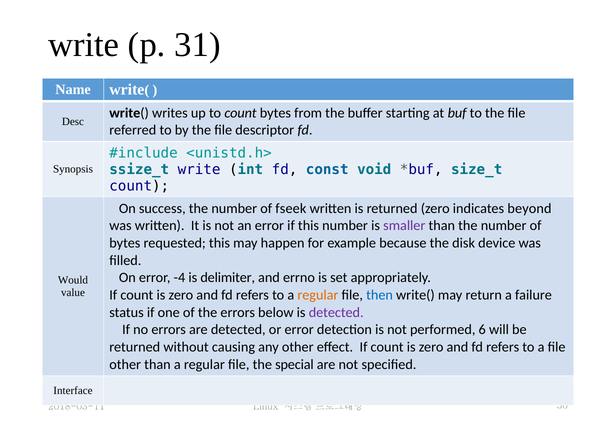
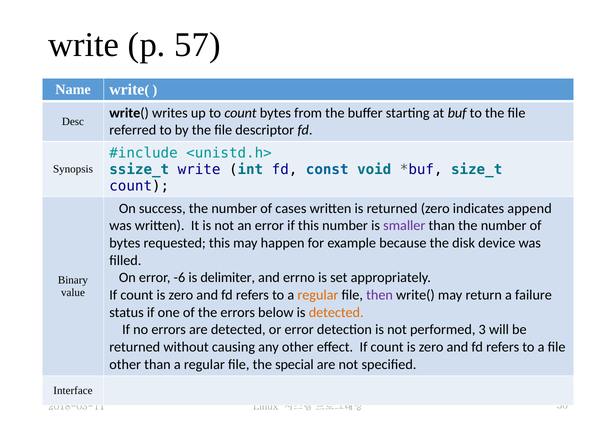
31: 31 -> 57 (197, 45)
fseek: fseek -> cases (291, 209)
beyond: beyond -> append (530, 209)
-4: -4 -> -6 (179, 278)
Would: Would -> Binary (73, 280)
then colour: blue -> purple (380, 295)
detected colour: purple -> orange (336, 313)
6: 6 -> 3 (482, 330)
